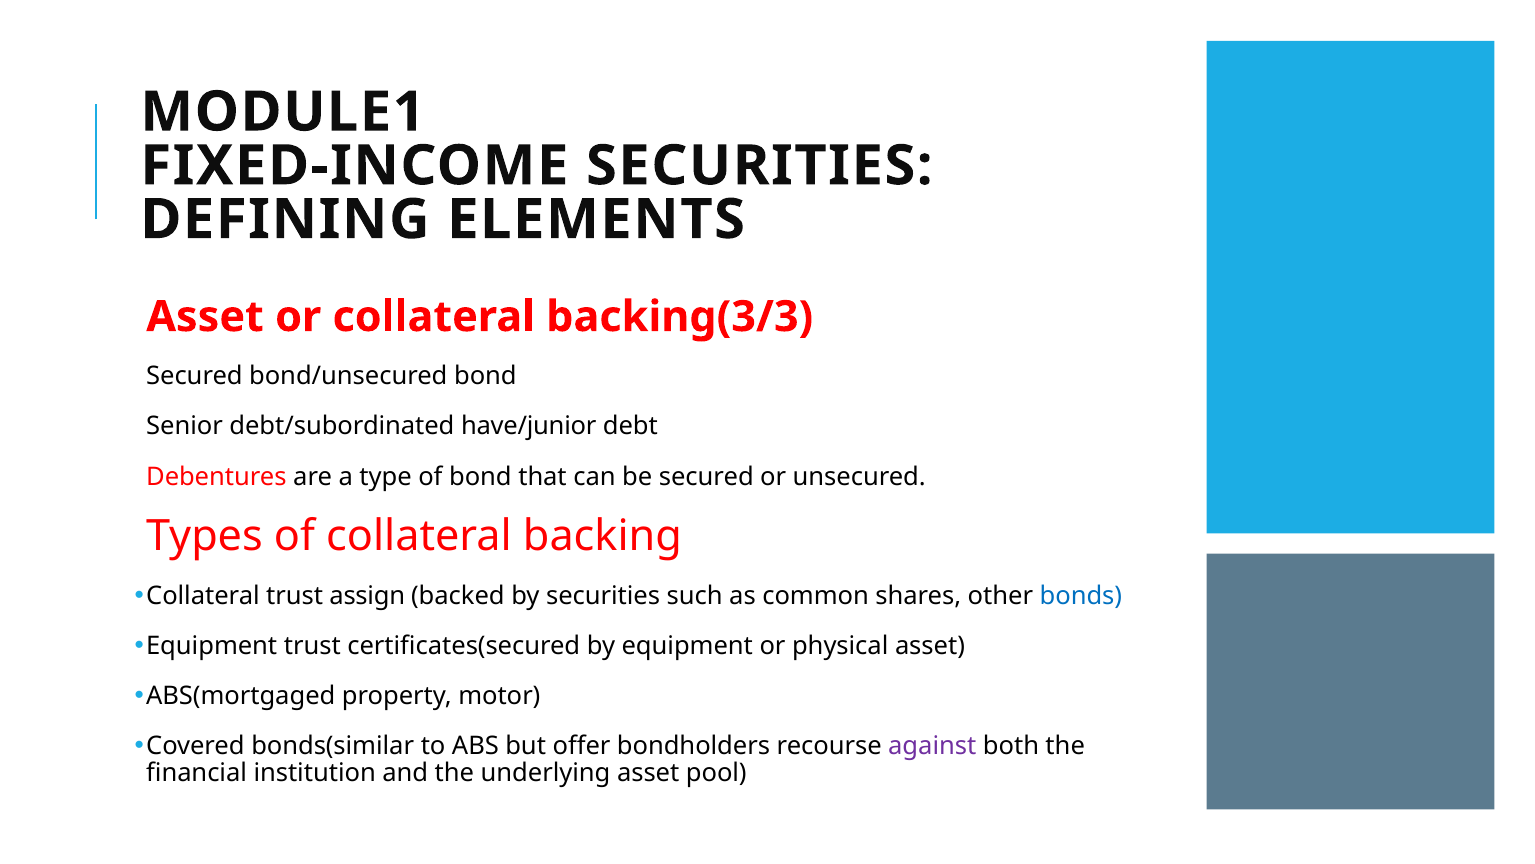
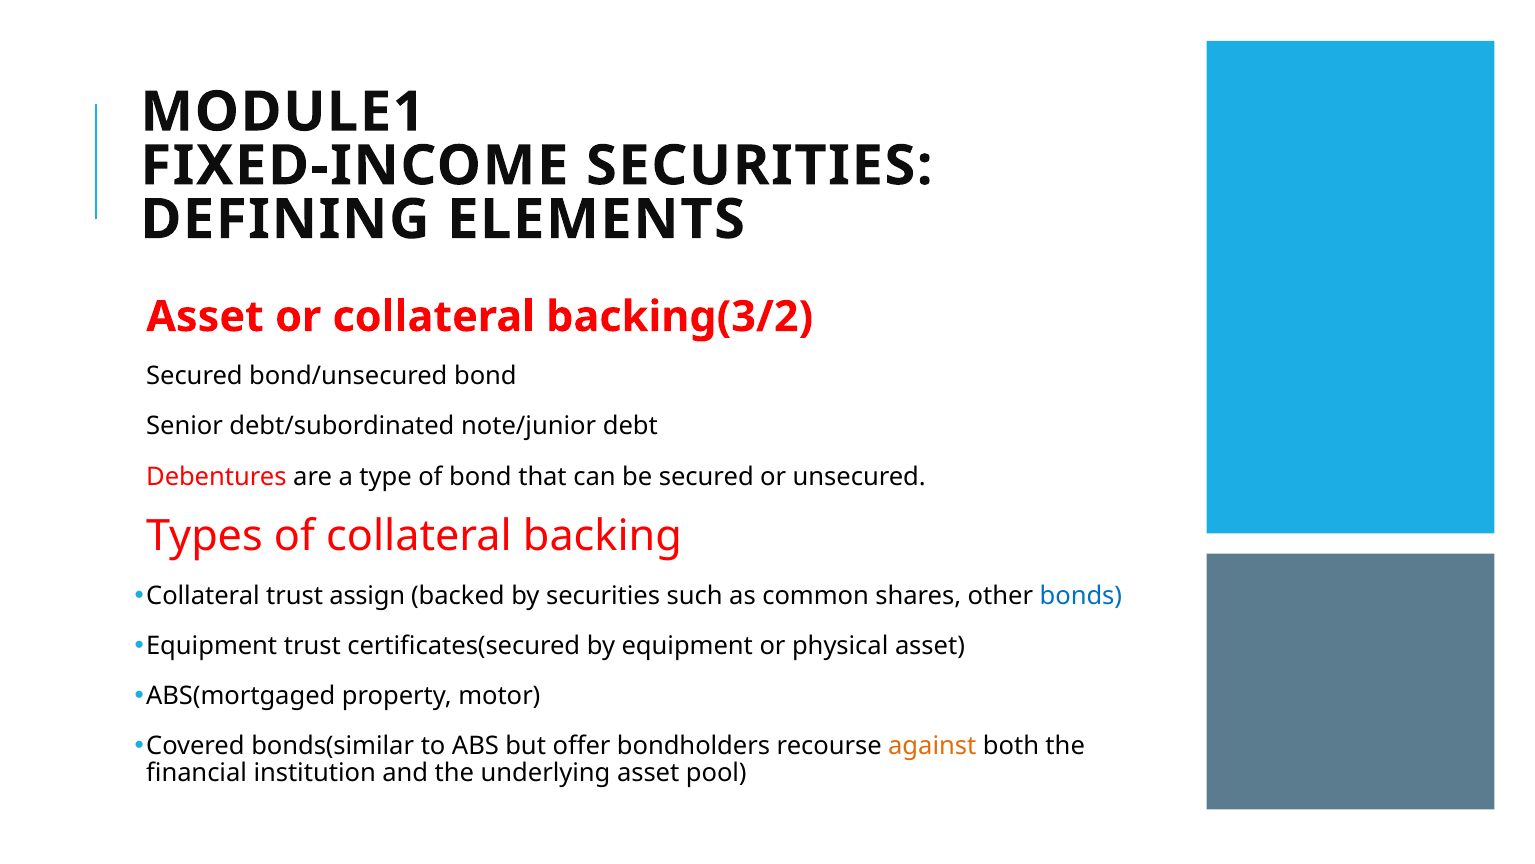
backing(3/3: backing(3/3 -> backing(3/2 (680, 317)
have/junior: have/junior -> note/junior (529, 426)
against colour: purple -> orange (932, 745)
